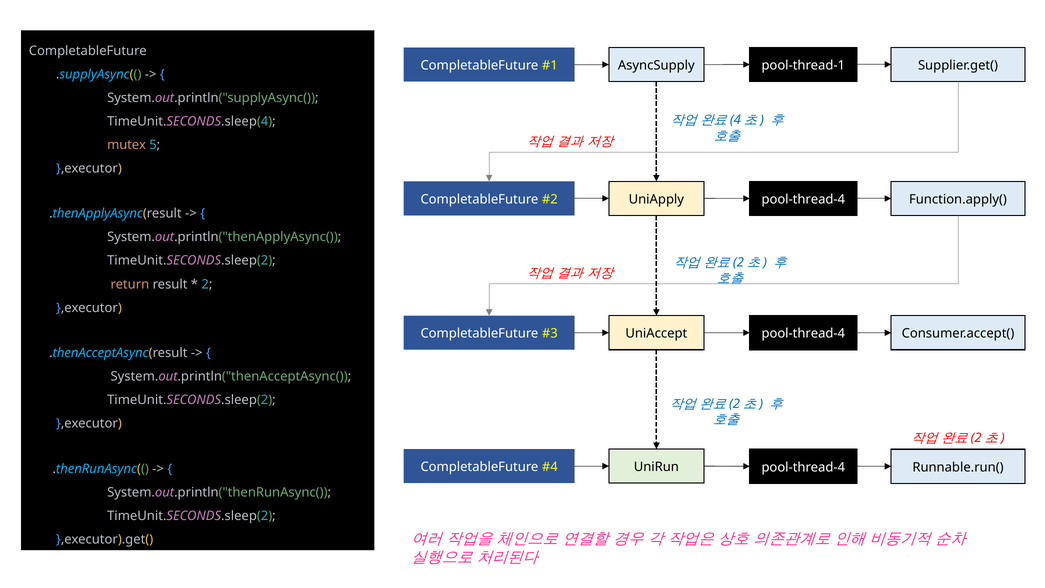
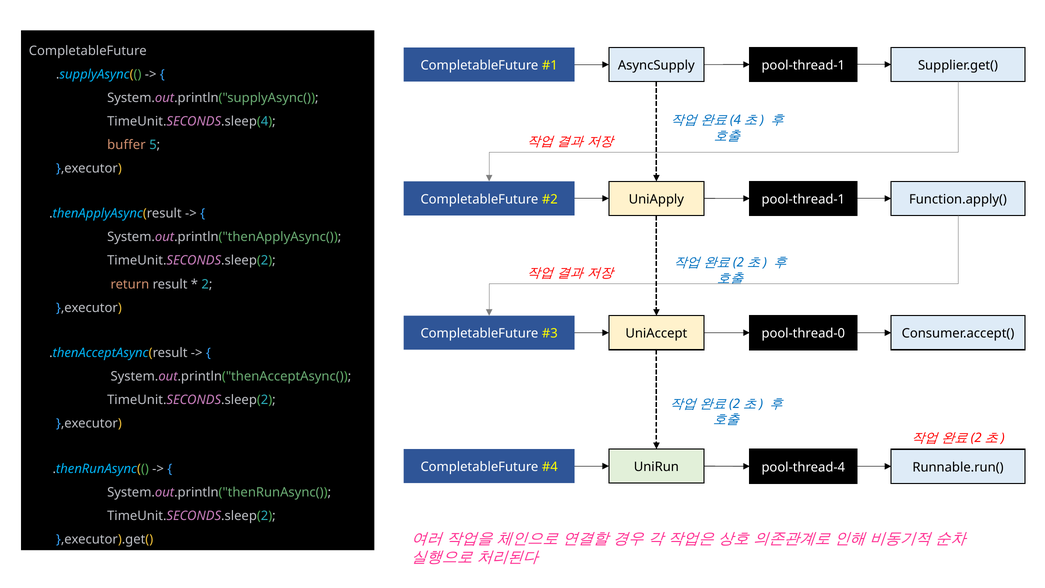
mutex: mutex -> buffer (126, 145)
pool-thread-4: pool-thread-4 -> pool-thread-1 (803, 199)
pool-thread-4: pool-thread-4 -> pool-thread-0 (803, 334)
